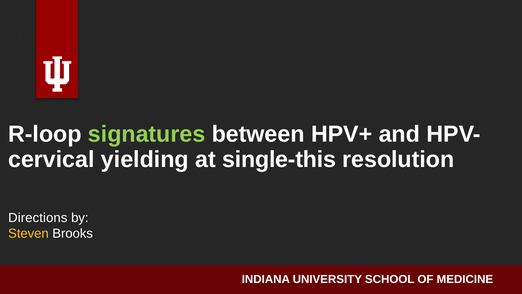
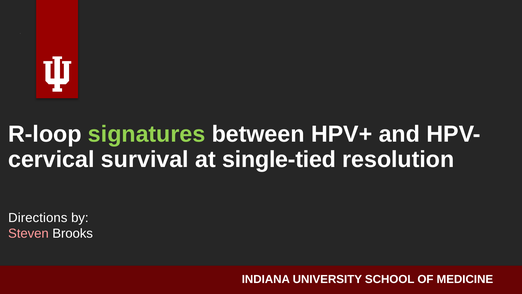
yielding: yielding -> survival (145, 159)
single-this: single-this -> single-tied (279, 159)
Steven colour: yellow -> pink (28, 233)
